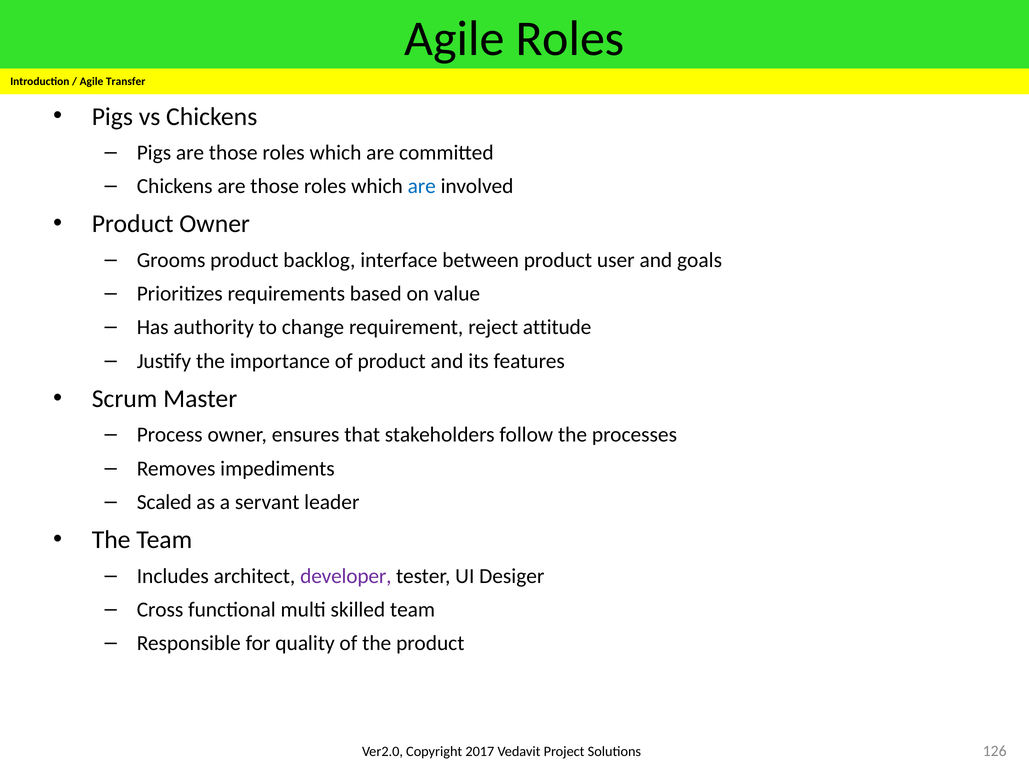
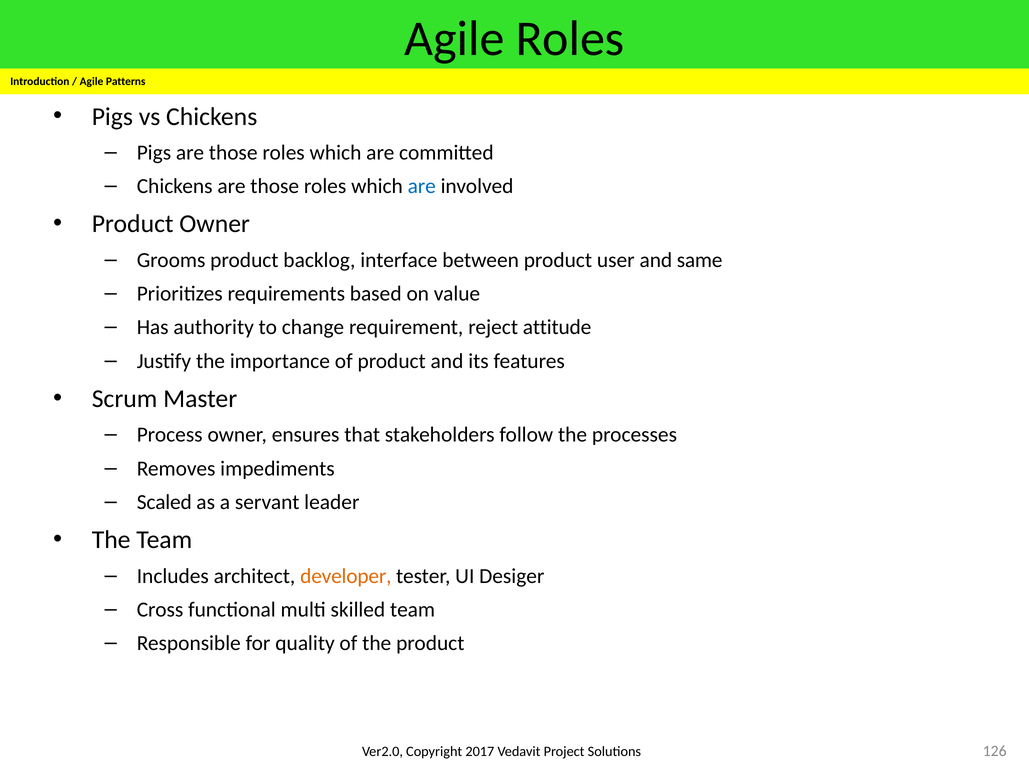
Transfer: Transfer -> Patterns (126, 81)
goals: goals -> same (700, 260)
developer colour: purple -> orange (346, 577)
